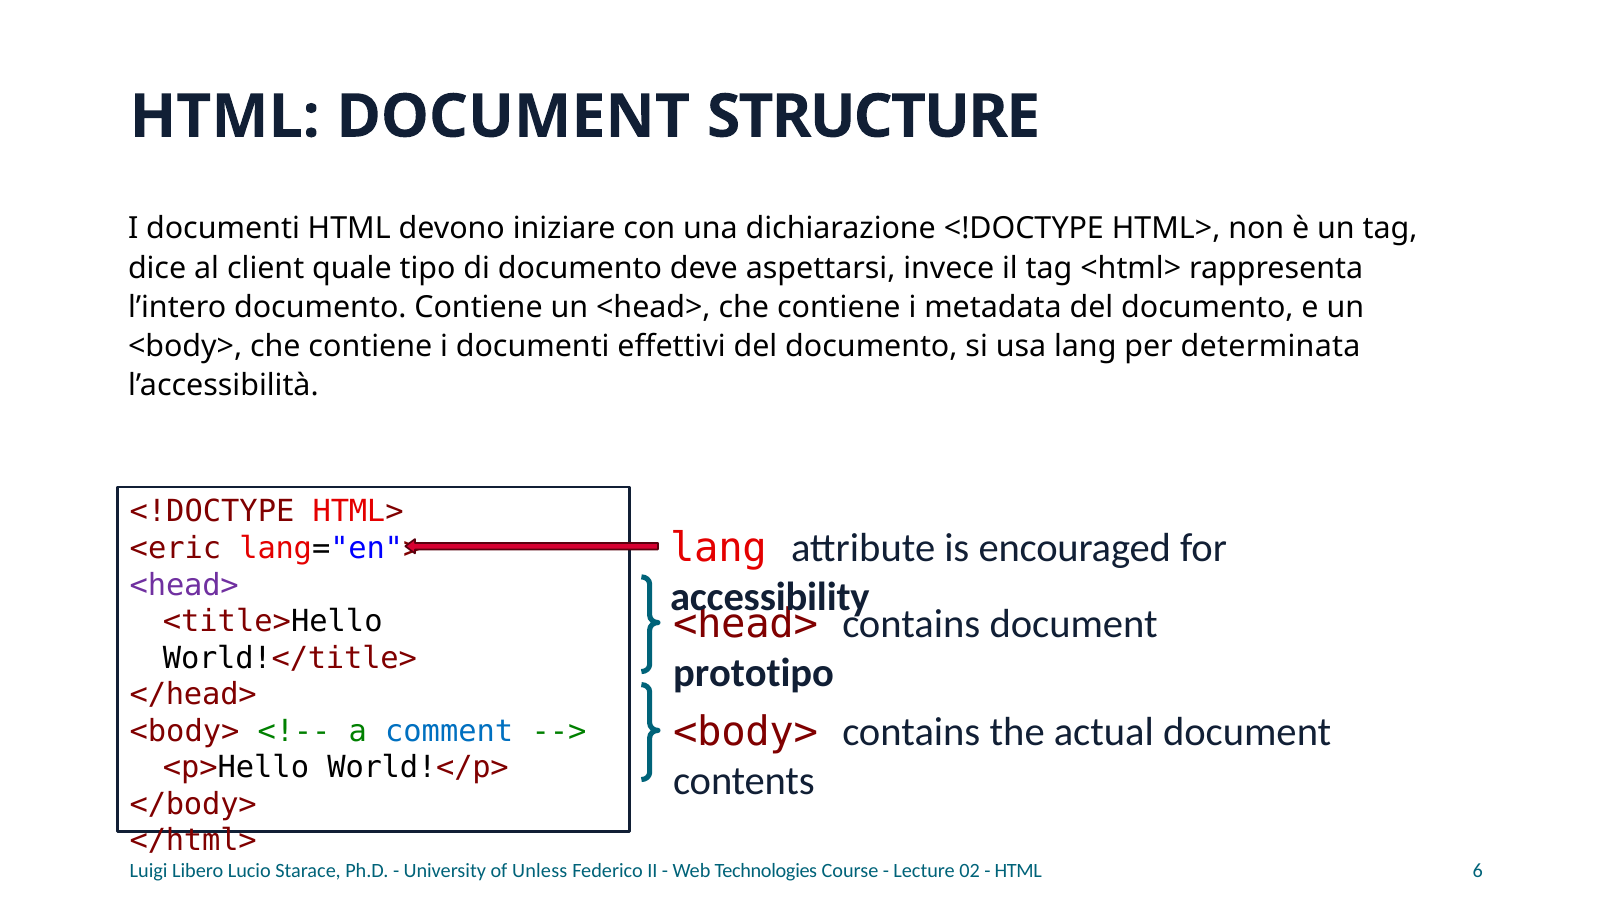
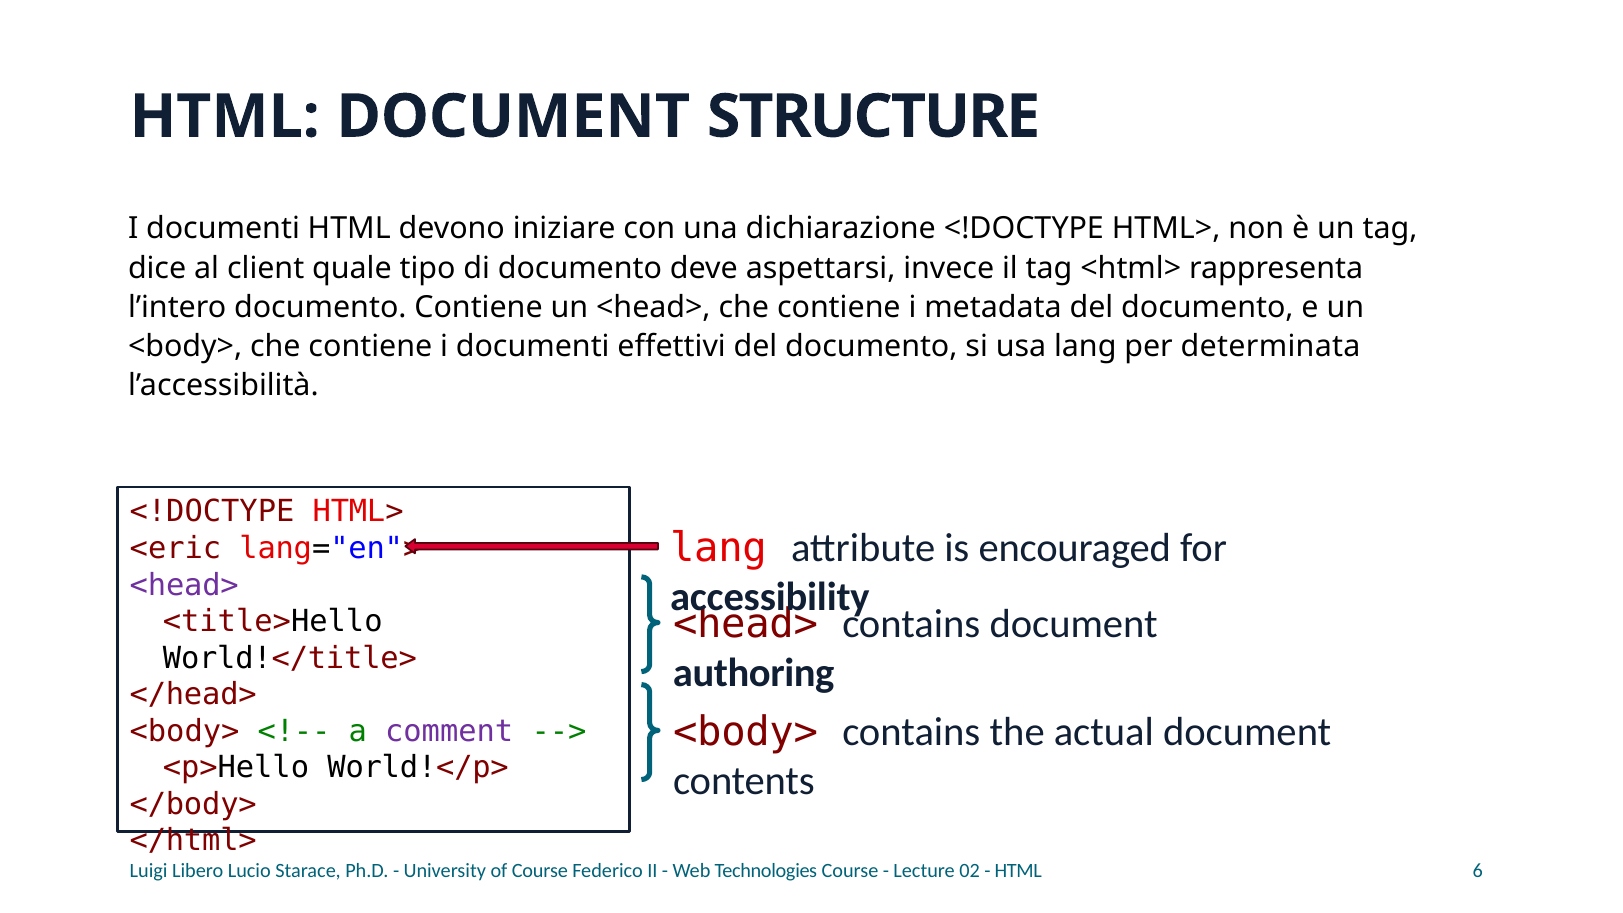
prototipo: prototipo -> authoring (754, 673)
comment colour: blue -> purple (449, 731)
of Unless: Unless -> Course (540, 871)
